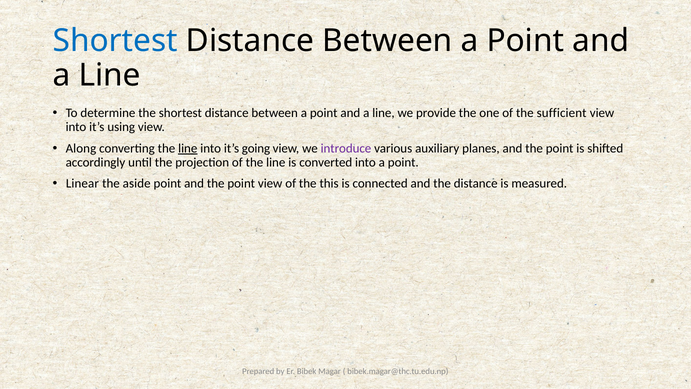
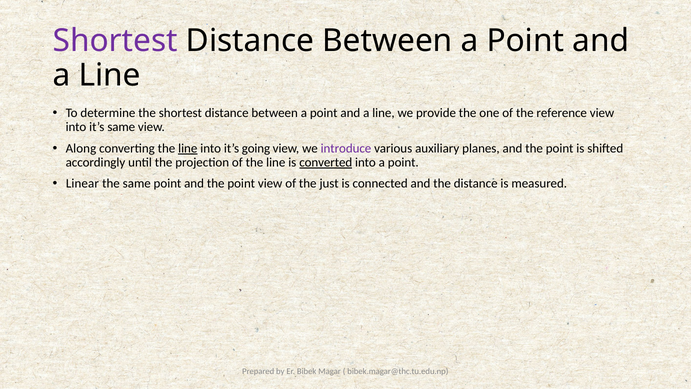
Shortest colour: blue -> purple (115, 41)
sufficient: sufficient -> reference (562, 113)
it’s using: using -> same (121, 127)
converted underline: none -> present (326, 162)
the aside: aside -> same (137, 183)
this: this -> just (329, 183)
